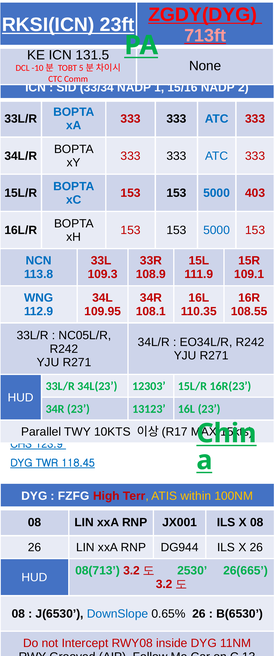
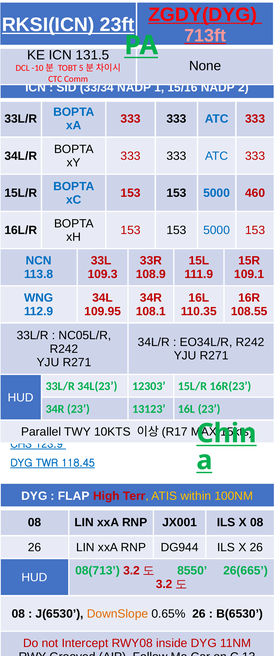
403: 403 -> 460 (255, 193)
FZFG: FZFG -> FLAP (74, 496)
2530: 2530 -> 8550 (192, 570)
DownSlope colour: blue -> orange (118, 613)
